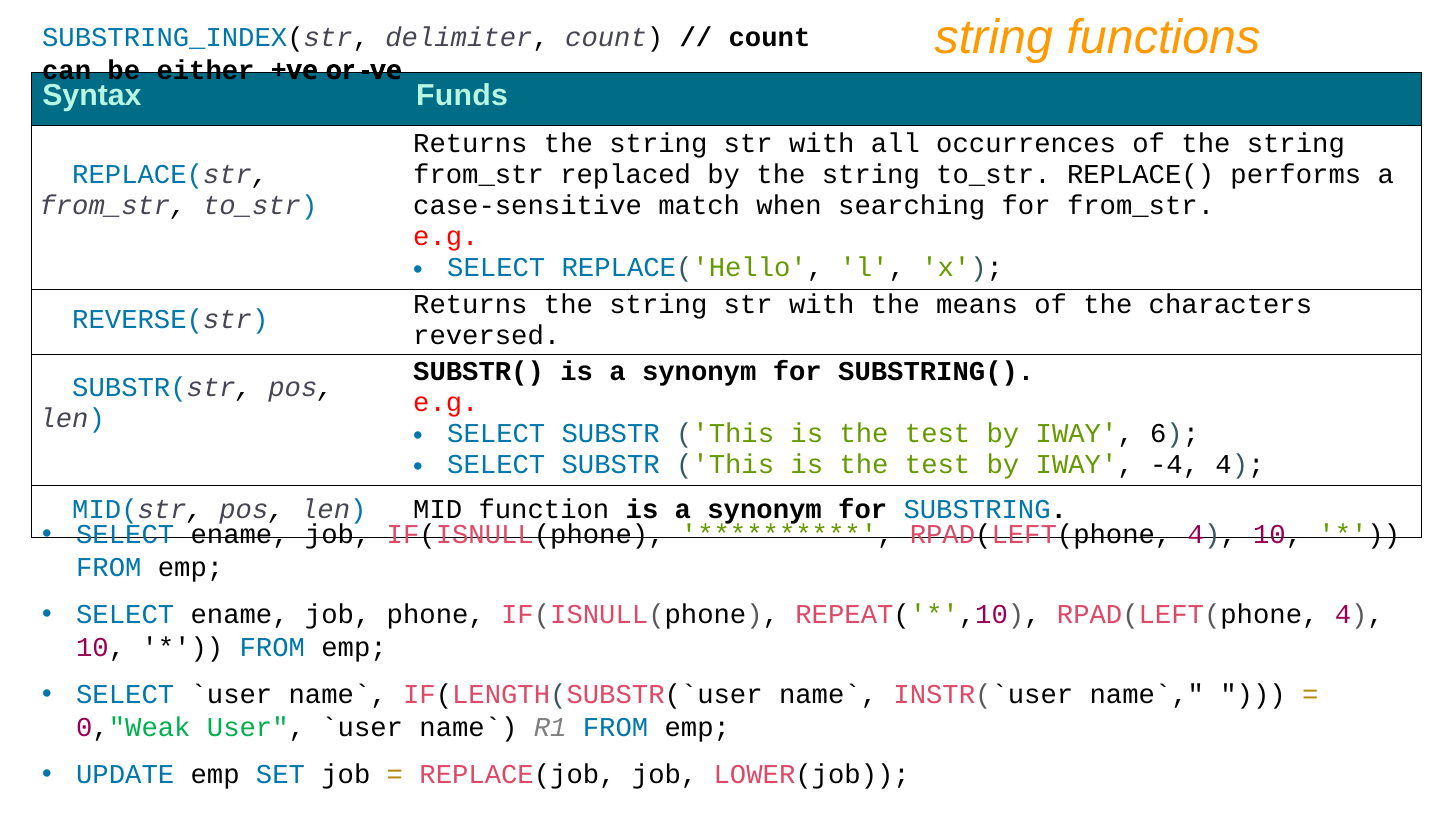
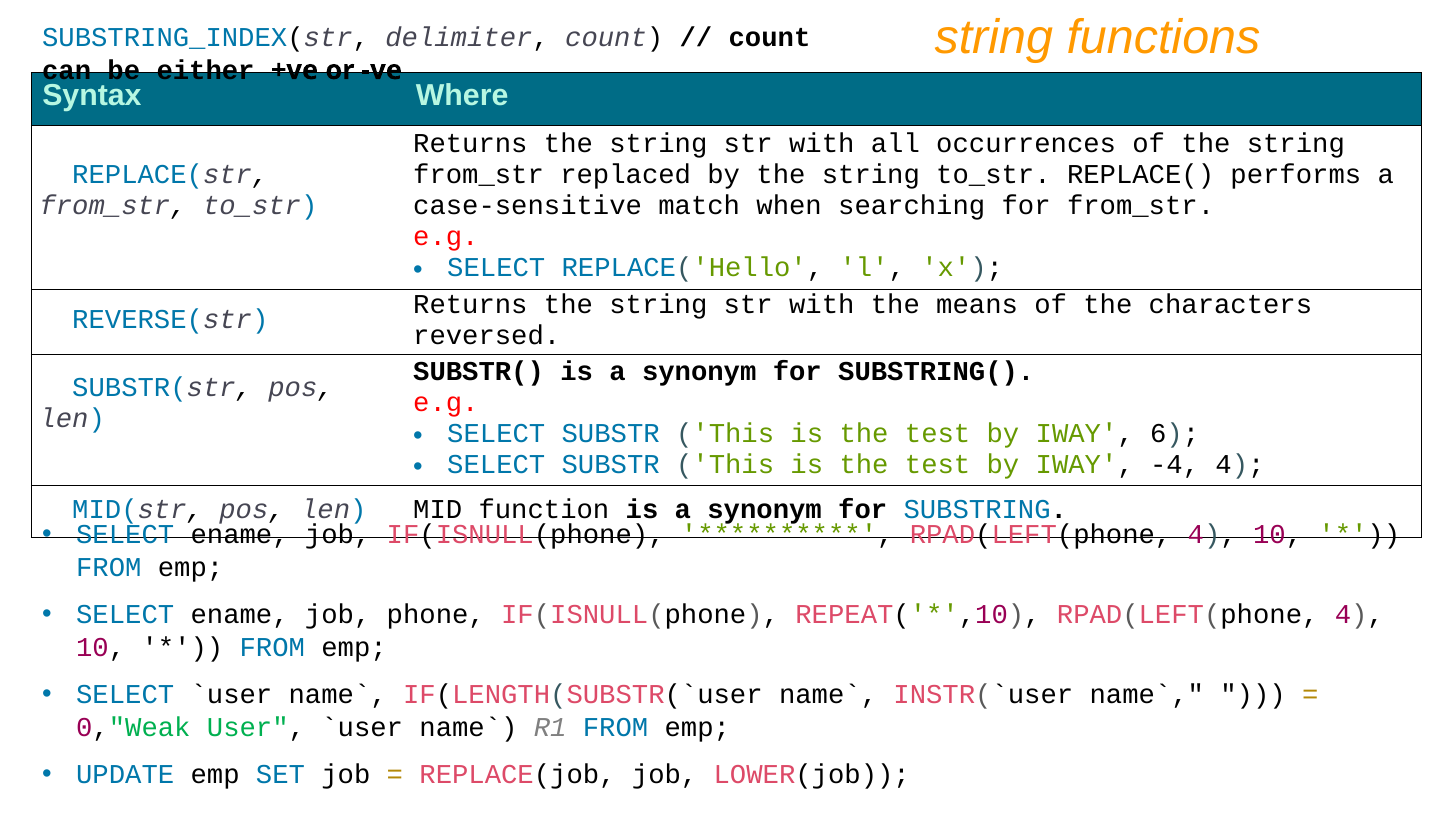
Funds: Funds -> Where (462, 96)
